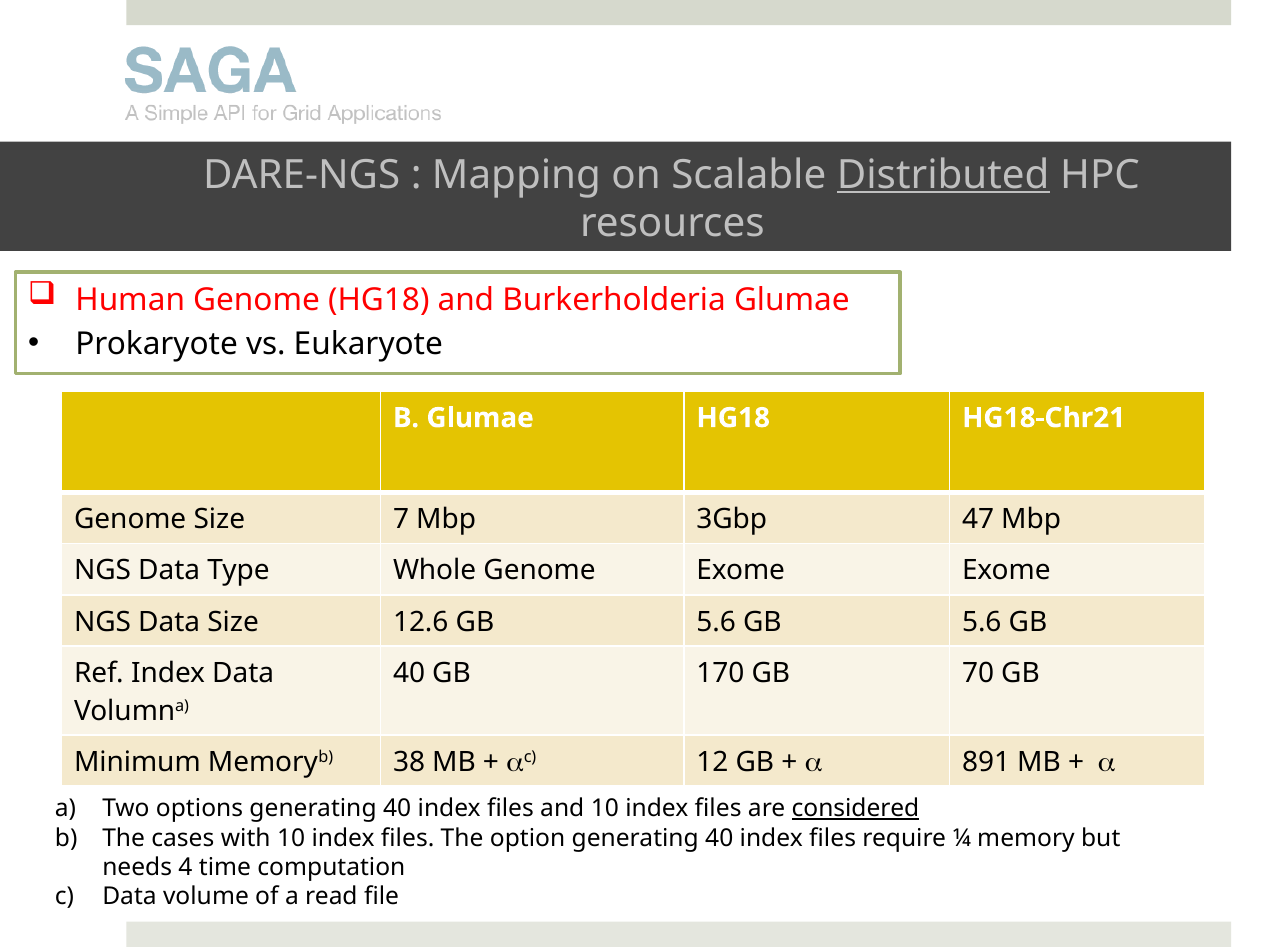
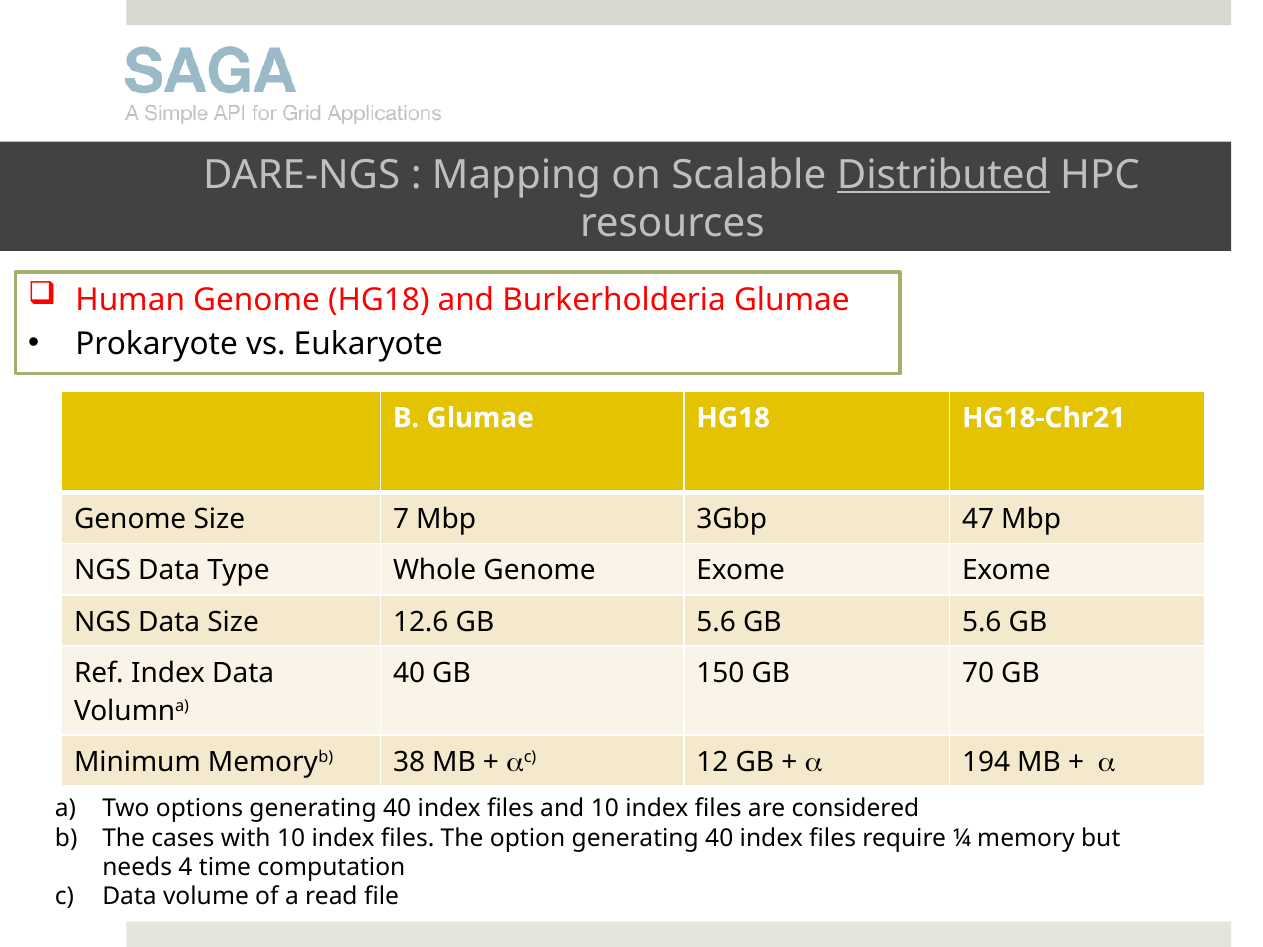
170: 170 -> 150 (720, 673)
891: 891 -> 194 (986, 762)
considered underline: present -> none (856, 809)
